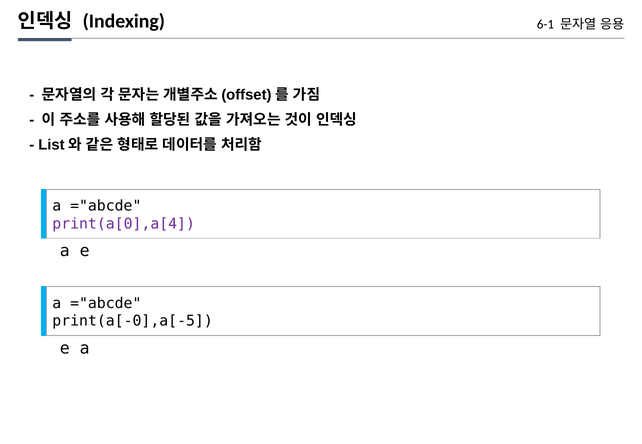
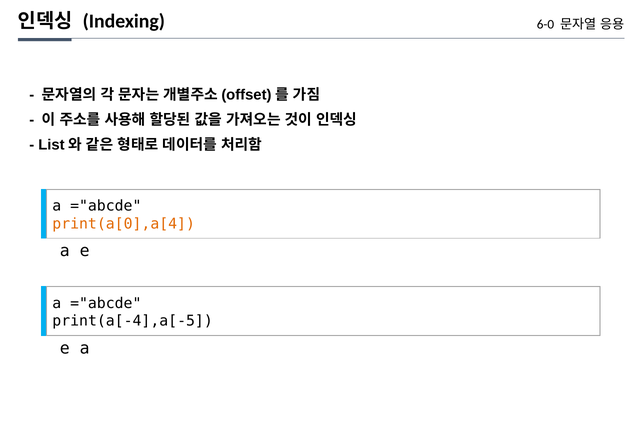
6-1: 6-1 -> 6-0 (545, 24)
print(a[0],a[4 colour: purple -> orange (124, 224)
print(a[-0],a[-5: print(a[-0],a[-5 -> print(a[-4],a[-5 (133, 321)
